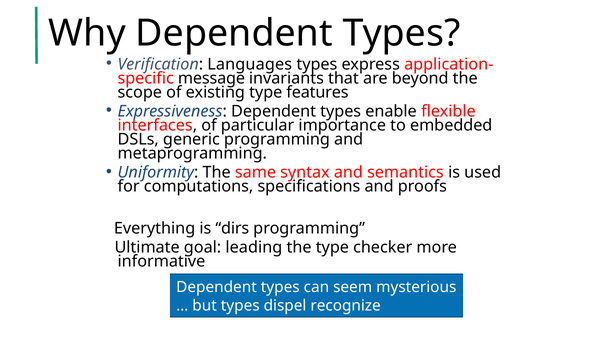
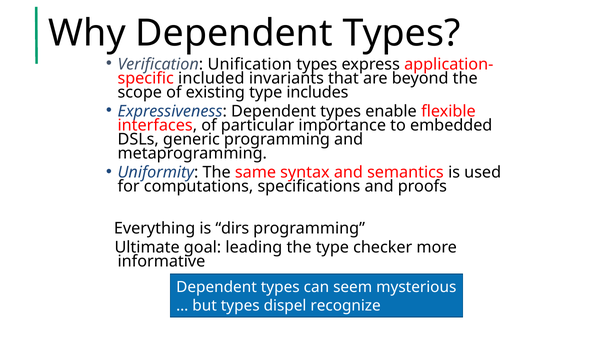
Languages: Languages -> Unification (250, 64)
message: message -> included (211, 78)
features: features -> includes (317, 92)
